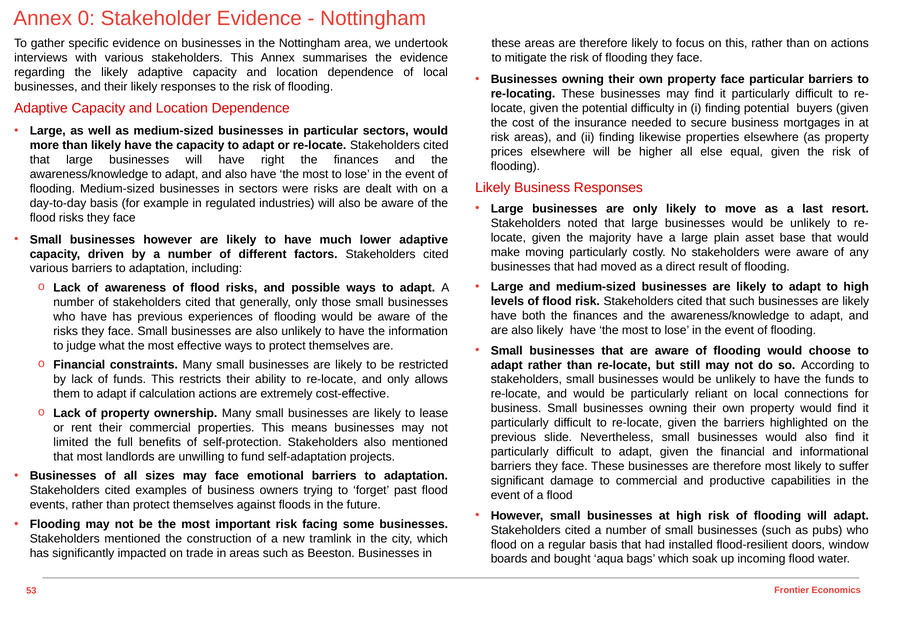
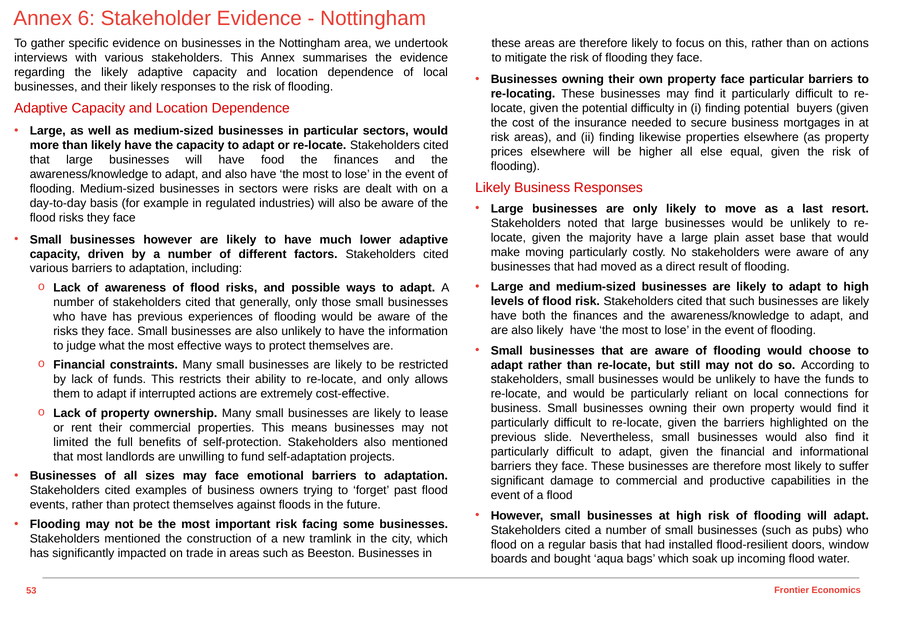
0: 0 -> 6 (86, 19)
right: right -> food (273, 160)
calculation: calculation -> interrupted (167, 394)
